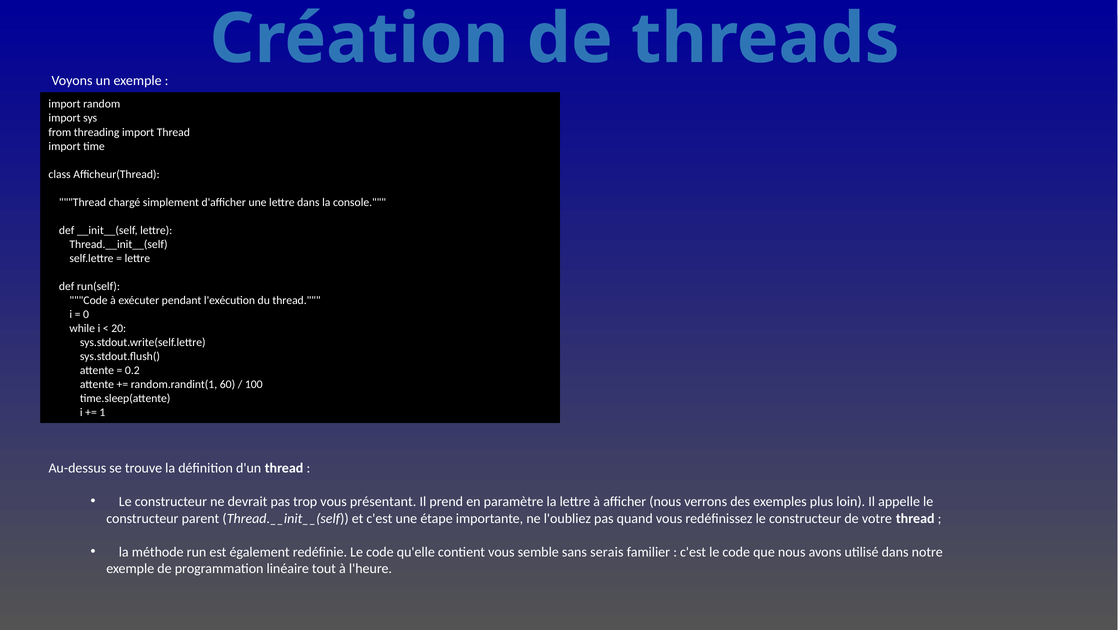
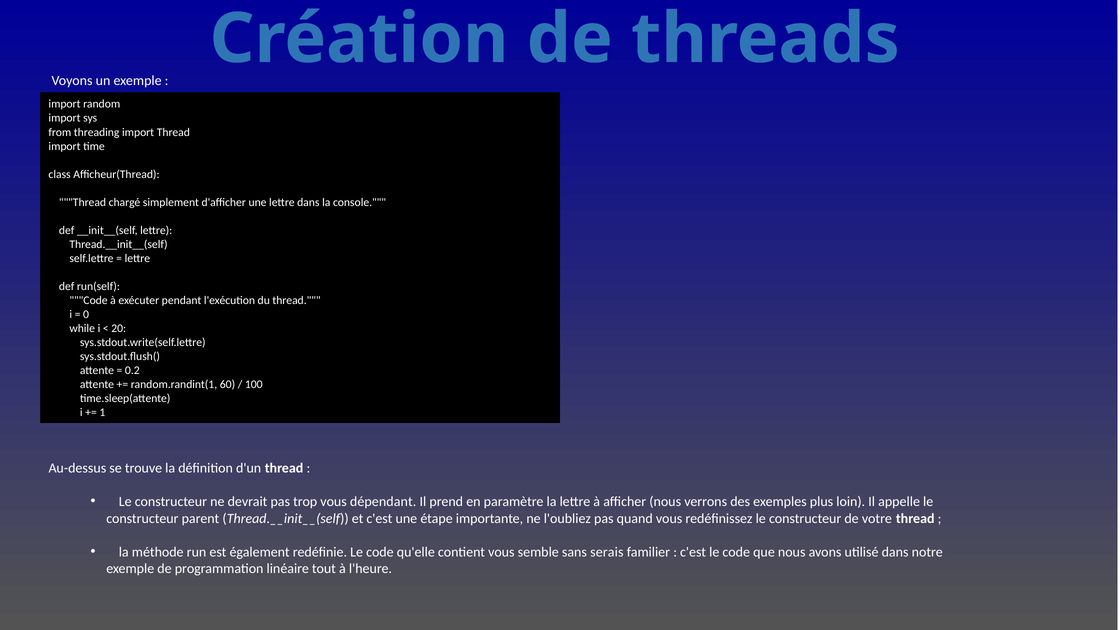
présentant: présentant -> dépendant (383, 502)
